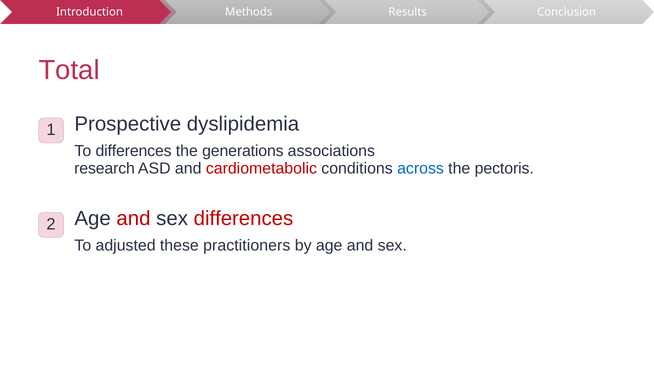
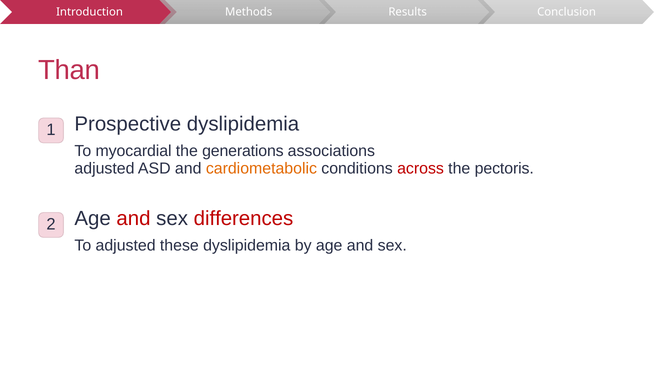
Total: Total -> Than (69, 70)
To differences: differences -> myocardial (134, 151)
research: research -> adjusted (104, 169)
cardiometabolic colour: red -> orange (261, 169)
across colour: blue -> red (421, 169)
these practitioners: practitioners -> dyslipidemia (247, 245)
